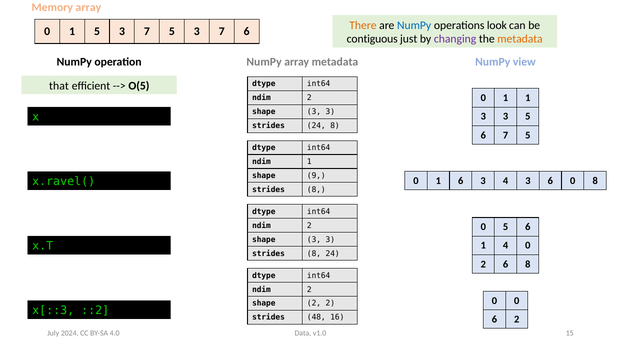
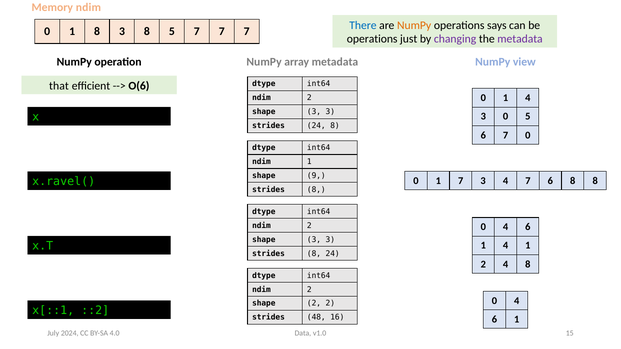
Memory array: array -> ndim (88, 8)
There colour: orange -> blue (363, 25)
NumPy colour: blue -> orange (414, 25)
look: look -> says (497, 25)
1 5: 5 -> 8 (97, 32)
7: 7 -> 8 (147, 32)
3: 3 -> 7 (197, 32)
6: 6 -> 7 (247, 32)
contiguous: contiguous -> operations (372, 39)
metadata colour: orange -> purple (520, 39)
O(5: O(5 -> O(6 (139, 86)
0 1 1: 1 -> 4 (528, 98)
3: 3 -> 0 (506, 117)
6 7 5: 5 -> 0 (528, 135)
1 6: 6 -> 7 (461, 181)
4 3: 3 -> 7 (528, 181)
6 0: 0 -> 8 (573, 181)
5: 5 -> 4 (506, 227)
4 0: 0 -> 1 (528, 246)
2 6: 6 -> 4 (506, 264)
0: 0 -> 4 (517, 301)
x[::3: x[::3 -> x[::1 (53, 311)
2: 2 -> 1 (517, 320)
